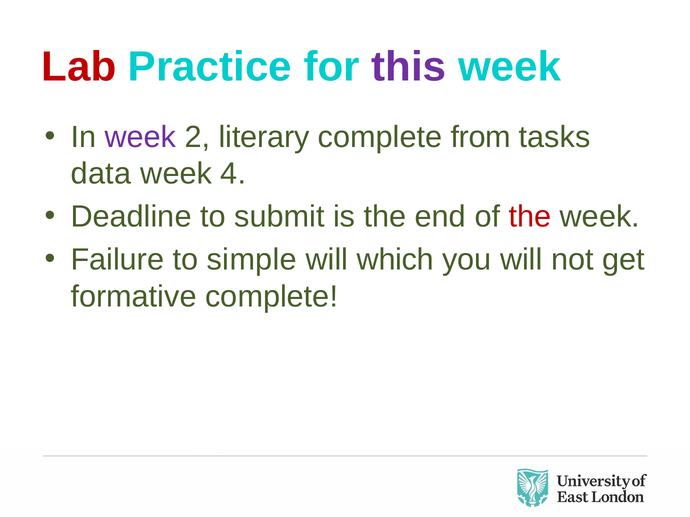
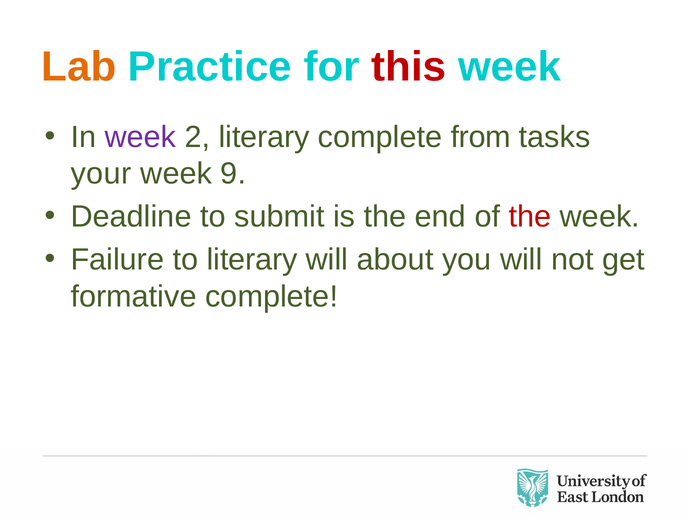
Lab colour: red -> orange (79, 67)
this colour: purple -> red (409, 67)
data: data -> your (101, 174)
4: 4 -> 9 (233, 174)
to simple: simple -> literary (252, 260)
which: which -> about (395, 260)
